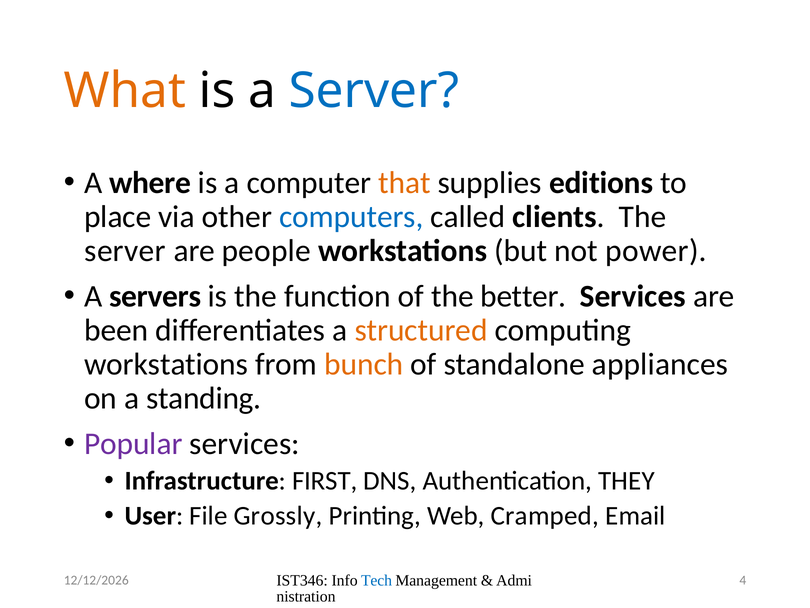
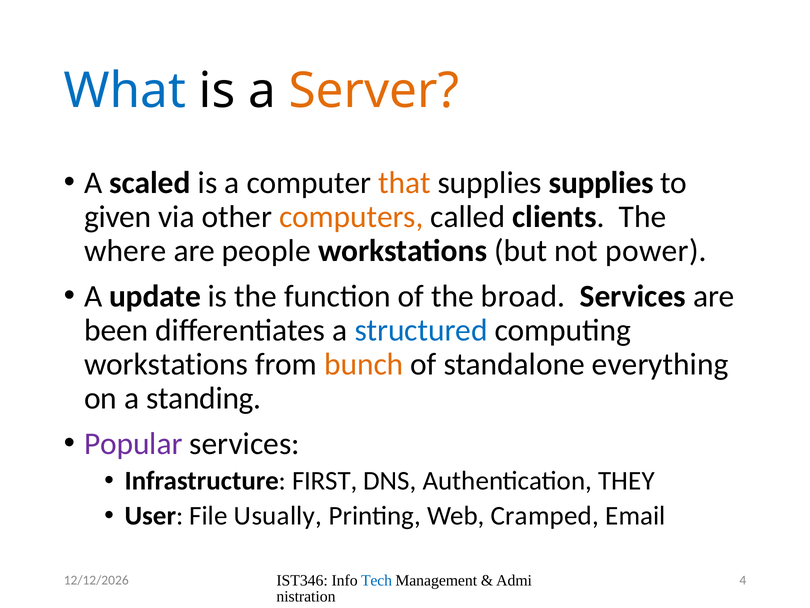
What colour: orange -> blue (125, 91)
Server colour: blue -> orange (374, 91)
where: where -> scaled (150, 183)
supplies editions: editions -> supplies (601, 183)
place: place -> given (118, 217)
computers colour: blue -> orange (351, 217)
server: server -> where (125, 251)
servers: servers -> update (155, 296)
better: better -> broad (523, 296)
structured colour: orange -> blue (421, 330)
appliances: appliances -> everything (660, 364)
Grossly: Grossly -> Usually (278, 515)
